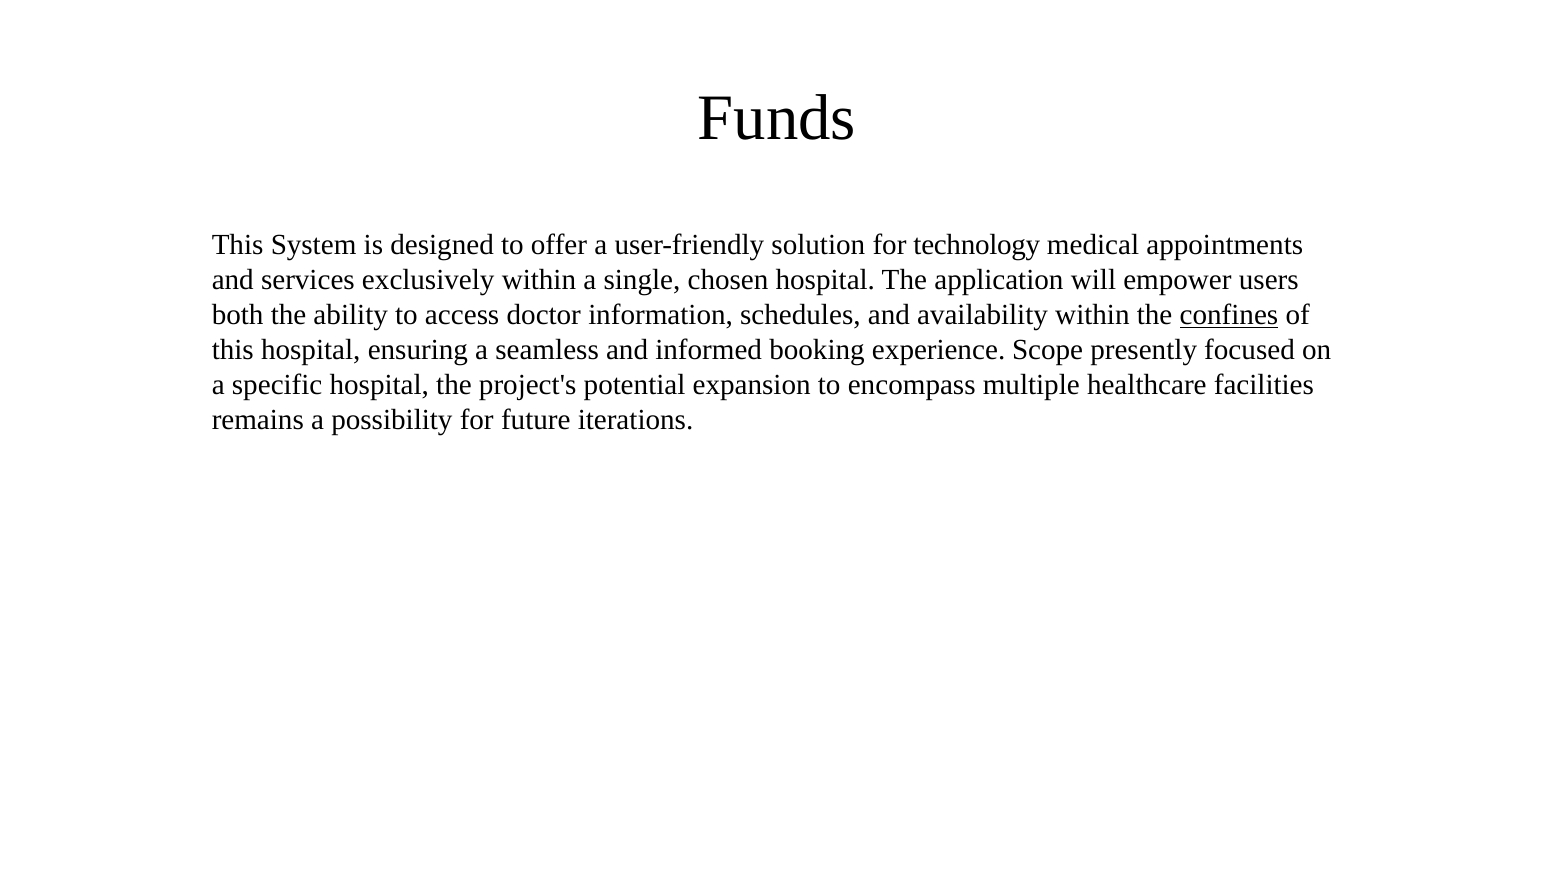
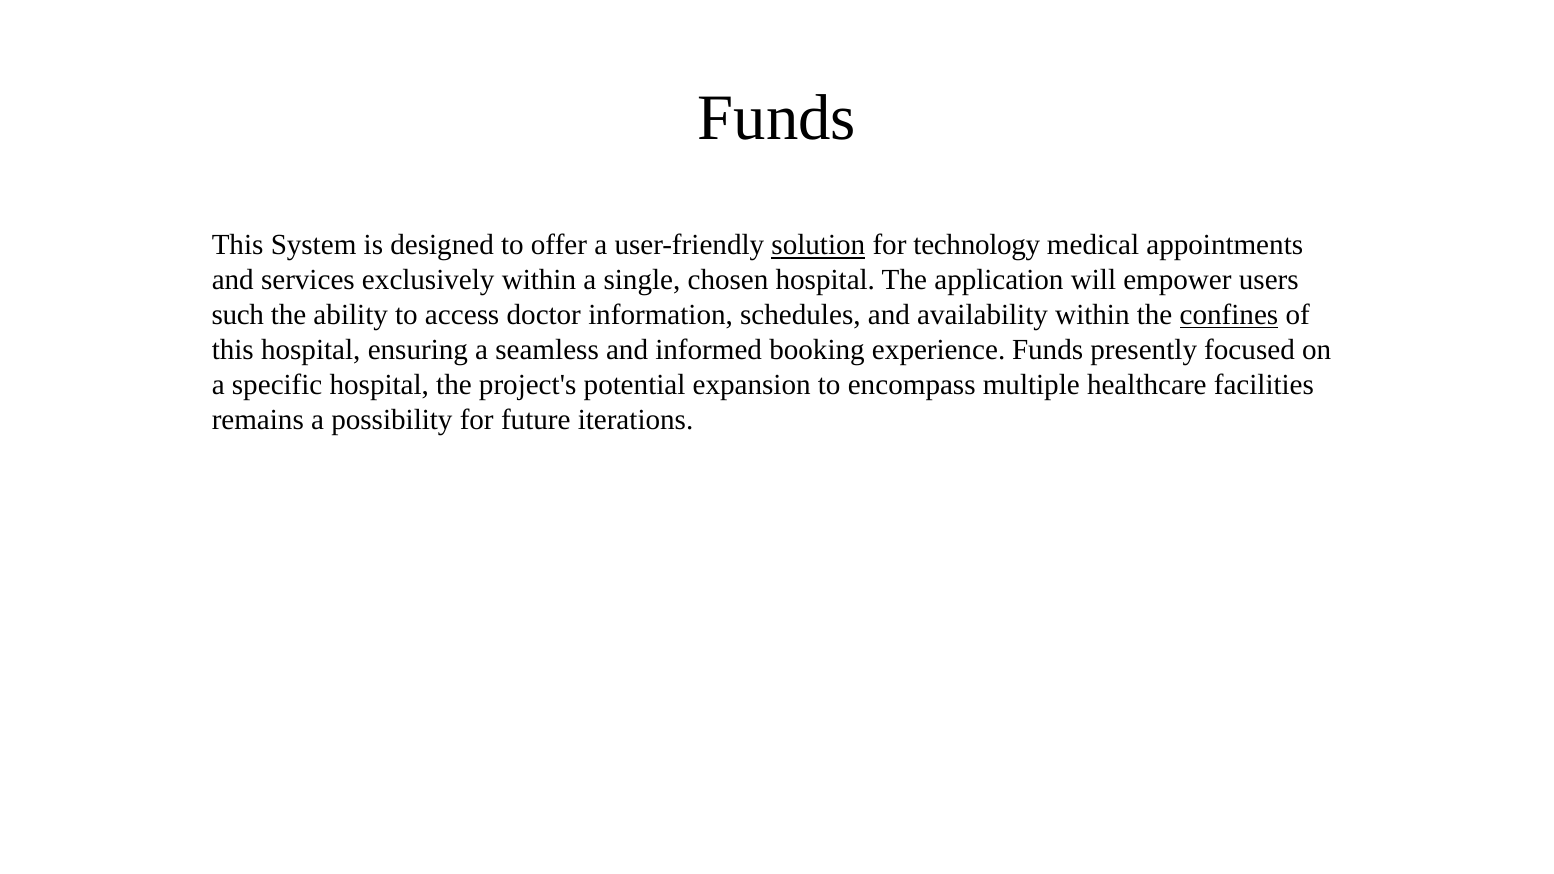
solution underline: none -> present (818, 245)
both: both -> such (238, 315)
experience Scope: Scope -> Funds (1048, 350)
